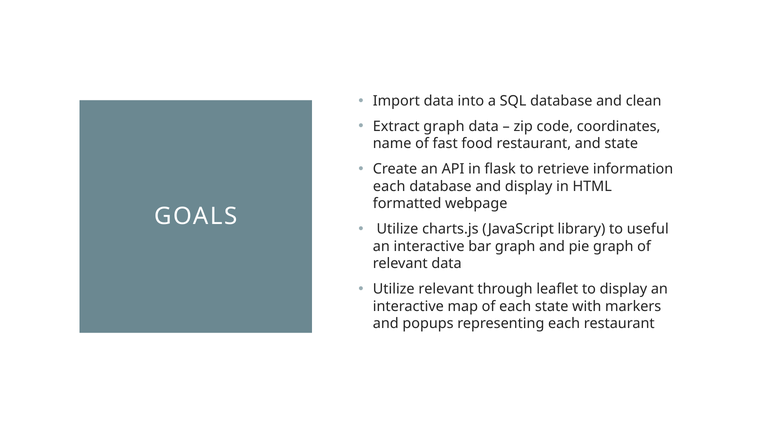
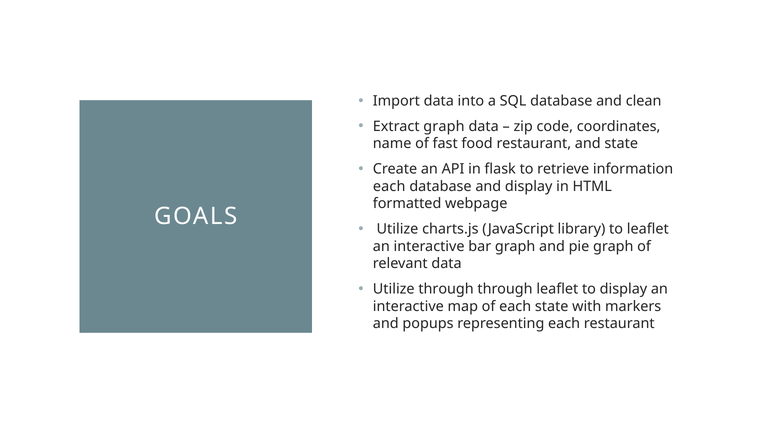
to useful: useful -> leaflet (648, 229)
Utilize relevant: relevant -> through (446, 289)
